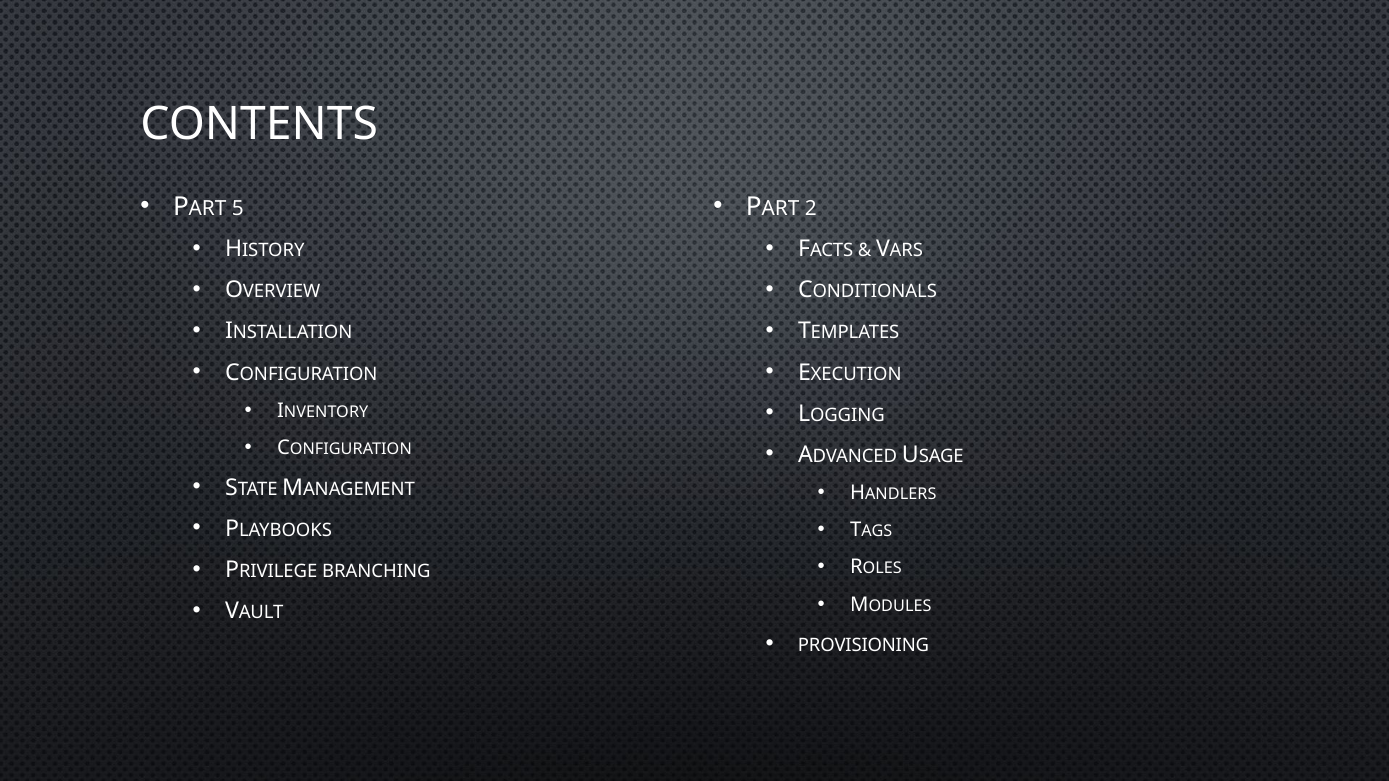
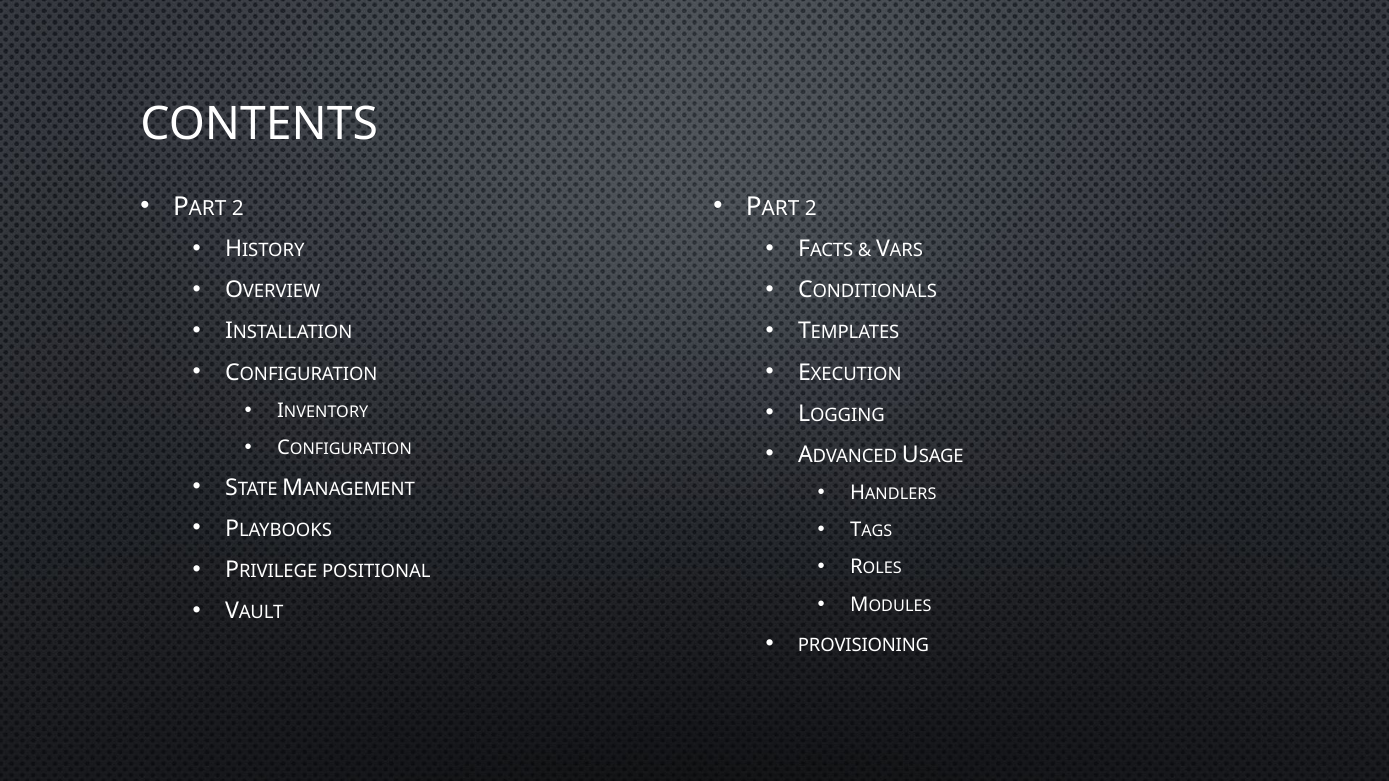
5: 5 -> 2 (238, 208)
BRANCHING: BRANCHING -> POSITIONAL (376, 571)
